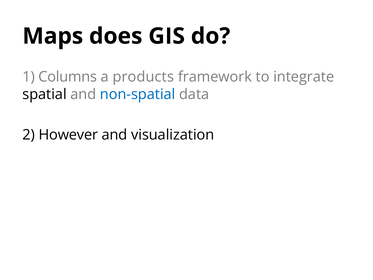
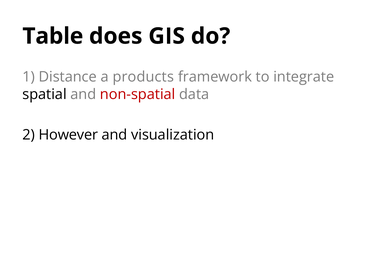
Maps: Maps -> Table (53, 36)
Columns: Columns -> Distance (68, 77)
non-spatial colour: blue -> red (138, 94)
